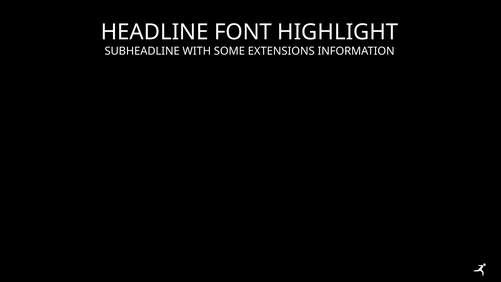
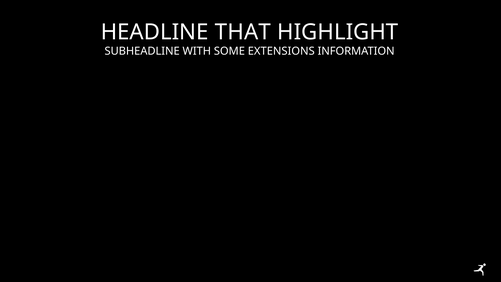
FONT: FONT -> THAT (243, 32)
